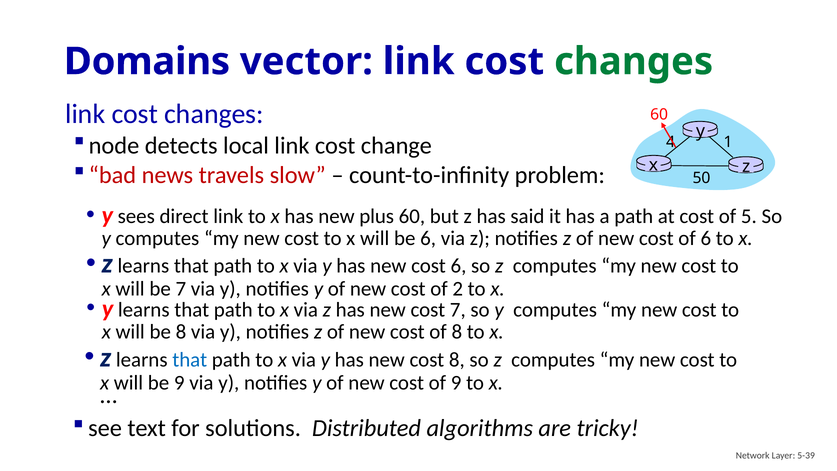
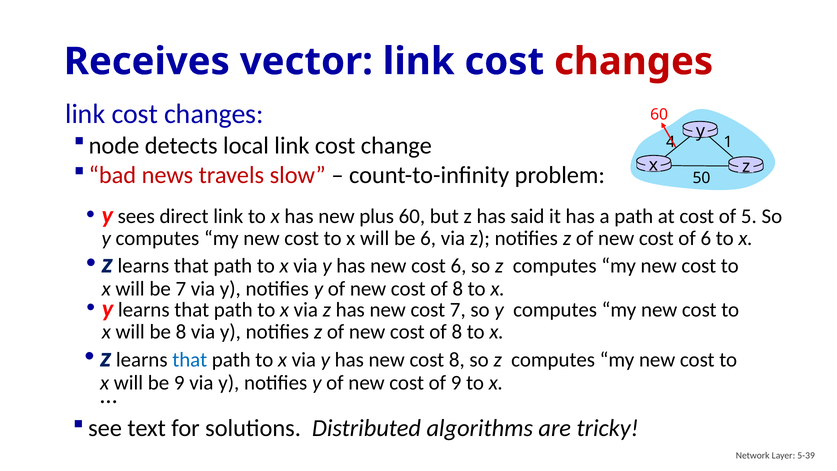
Domains: Domains -> Receives (147, 61)
changes colour: green -> red (634, 61)
2: 2 -> 8 (458, 289)
